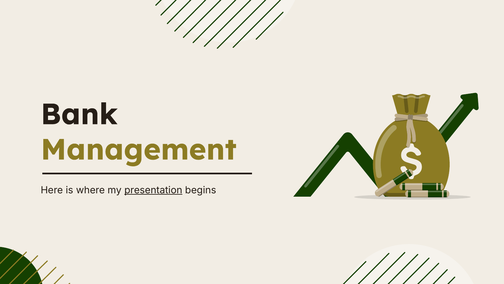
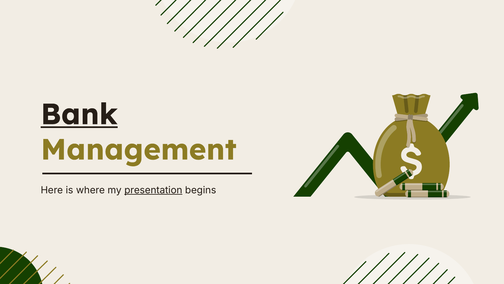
Bank underline: none -> present (79, 114)
